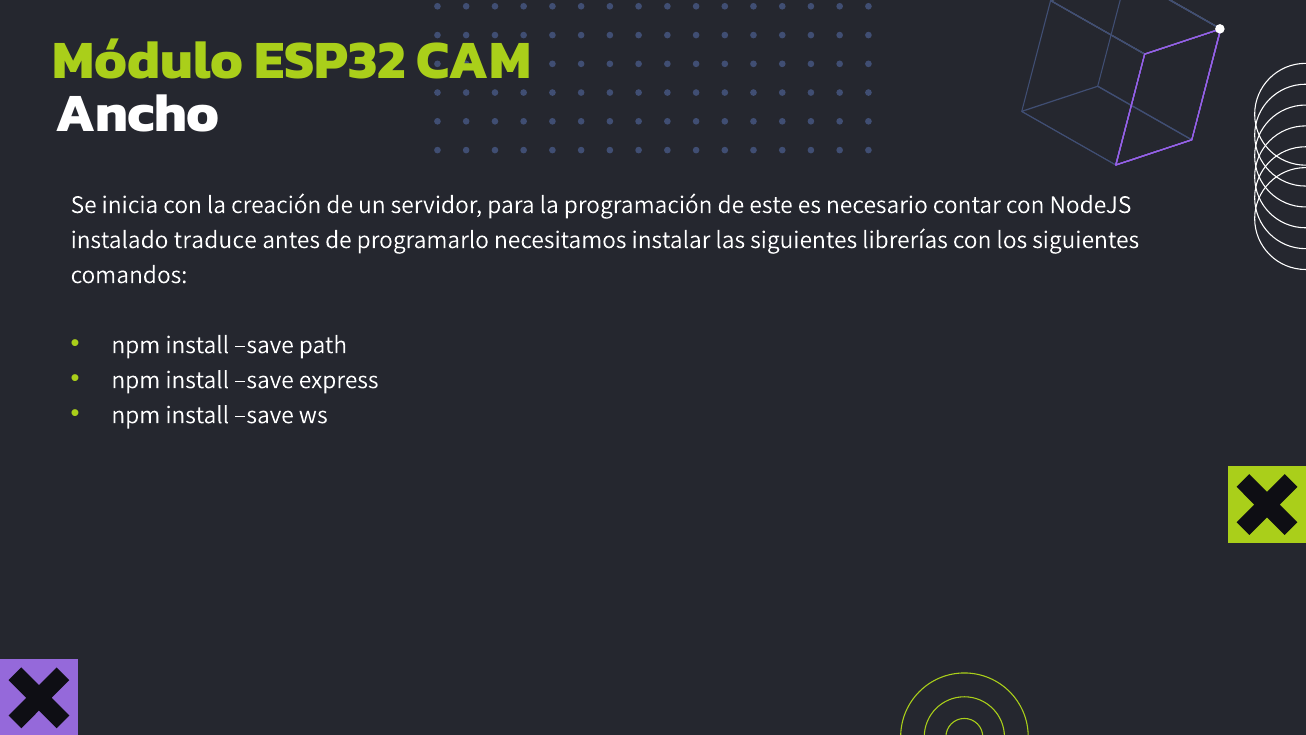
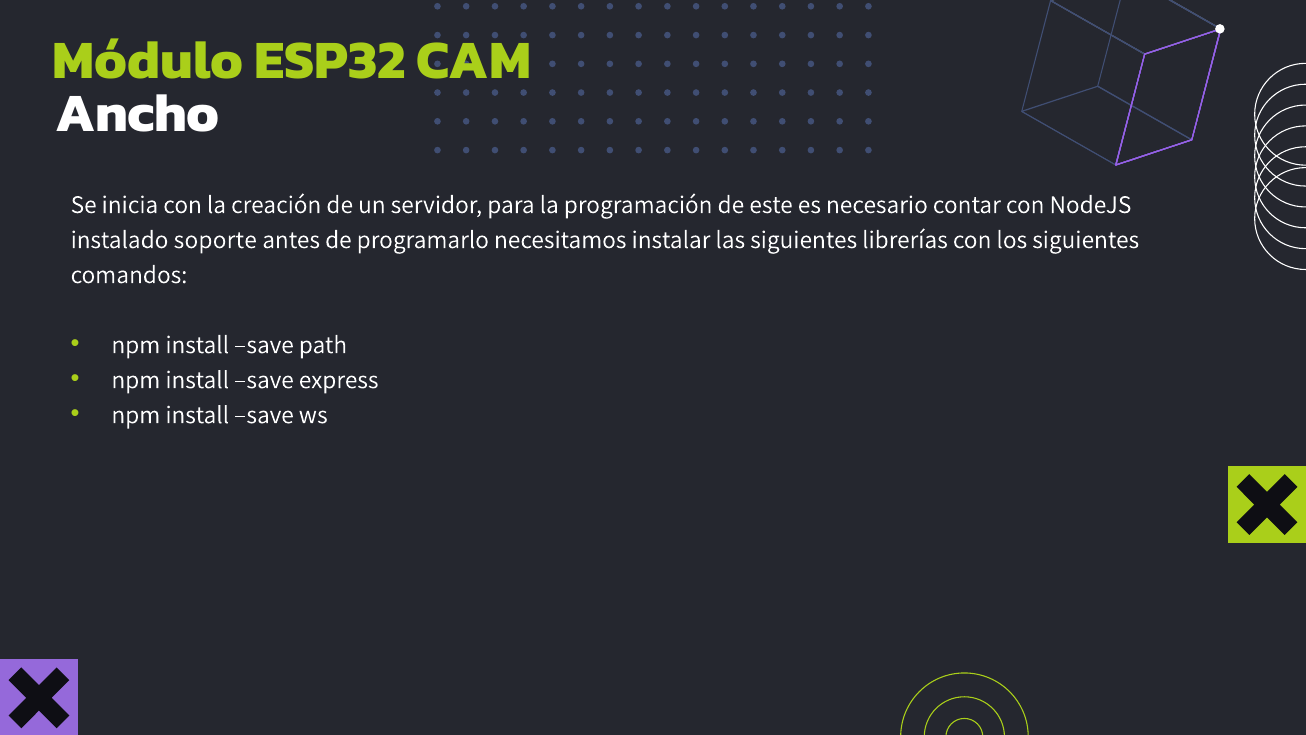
traduce: traduce -> soporte (215, 240)
